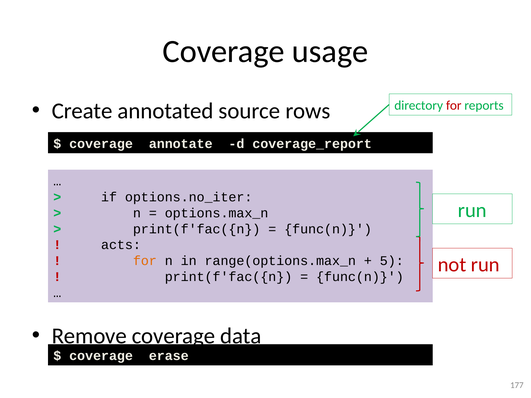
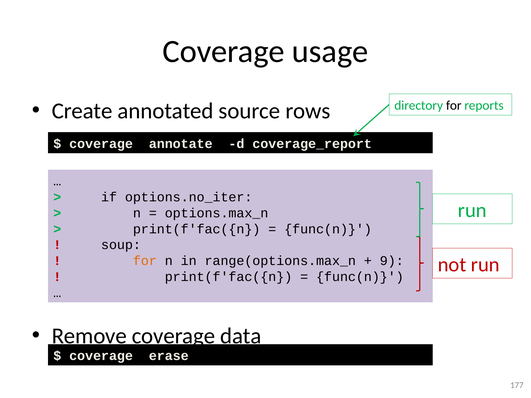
for colour: red -> black (454, 105)
acts: acts -> soup (121, 245)
5: 5 -> 9 (392, 261)
